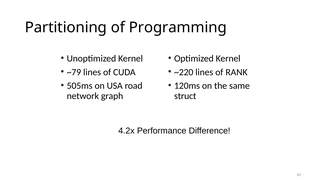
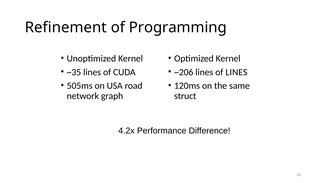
Partitioning: Partitioning -> Refinement (66, 27)
~79: ~79 -> ~35 (74, 72)
~220: ~220 -> ~206 (184, 72)
of RANK: RANK -> LINES (237, 72)
